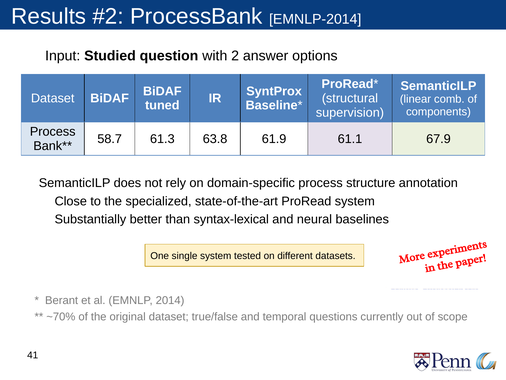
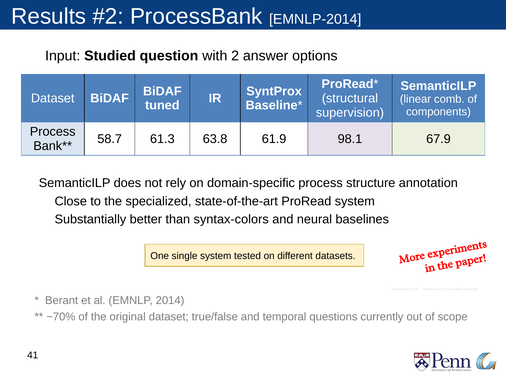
61.1: 61.1 -> 98.1 (350, 139)
syntax-lexical: syntax-lexical -> syntax-colors (231, 219)
